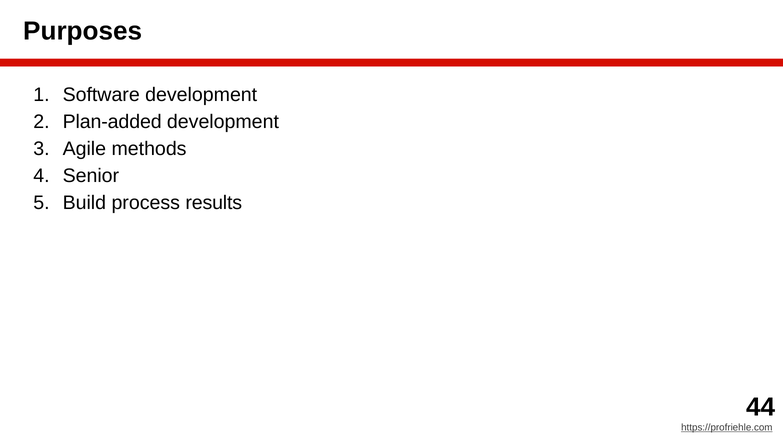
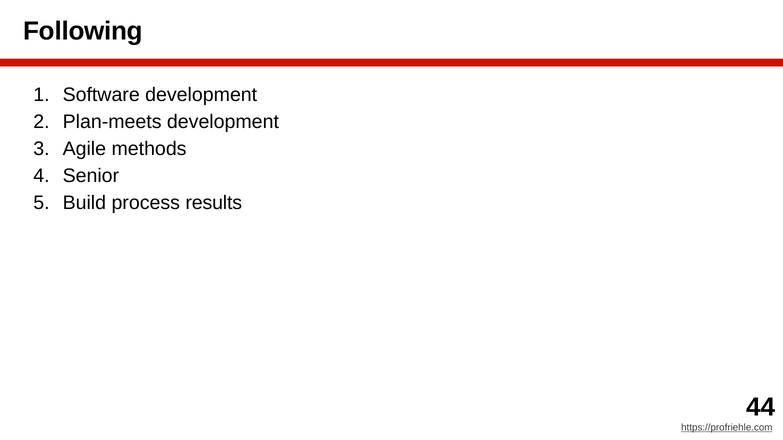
Purposes: Purposes -> Following (83, 31)
Plan-added: Plan-added -> Plan-meets (112, 122)
